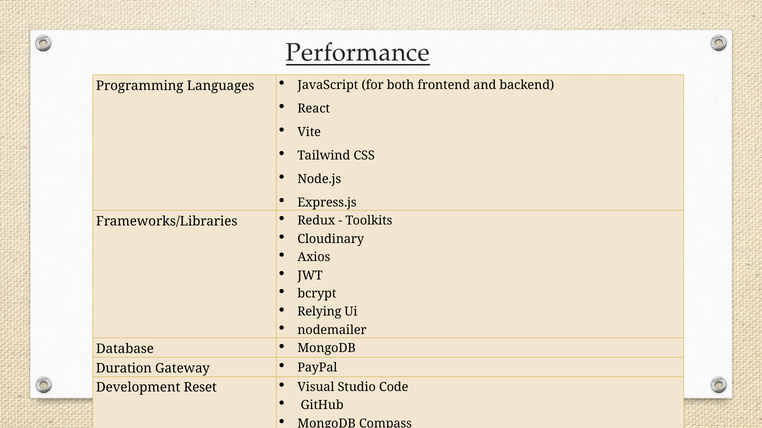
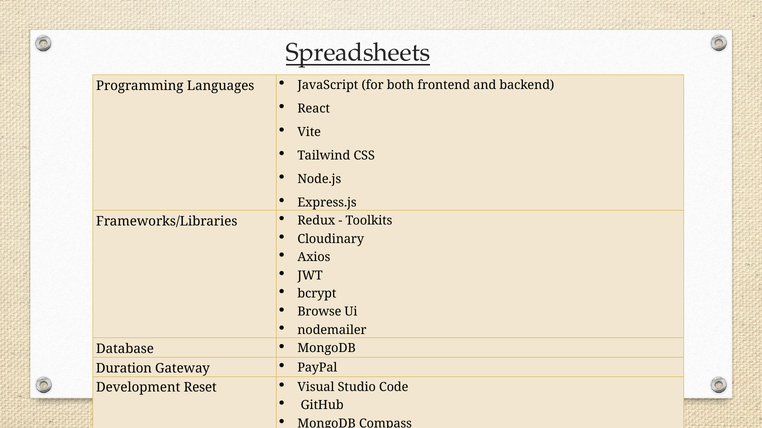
Performance: Performance -> Spreadsheets (358, 53)
Relying: Relying -> Browse (319, 312)
